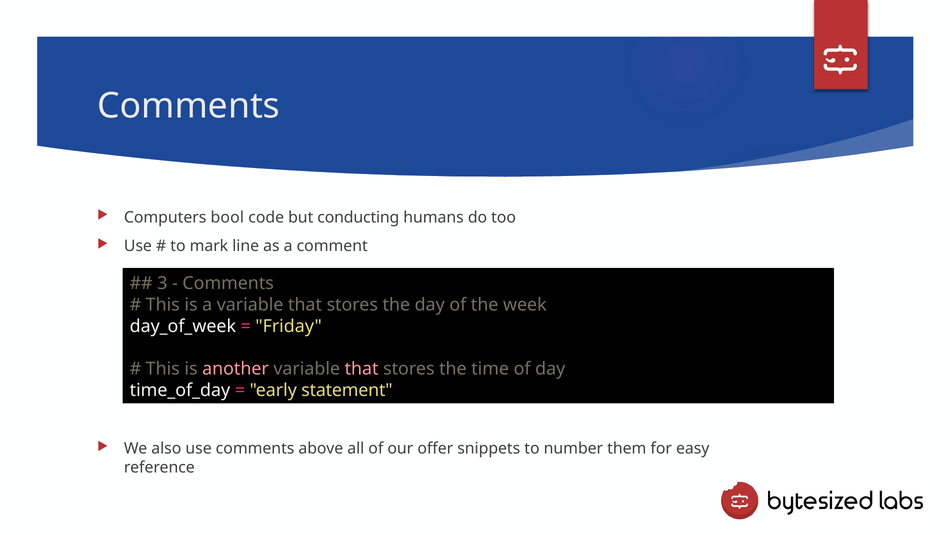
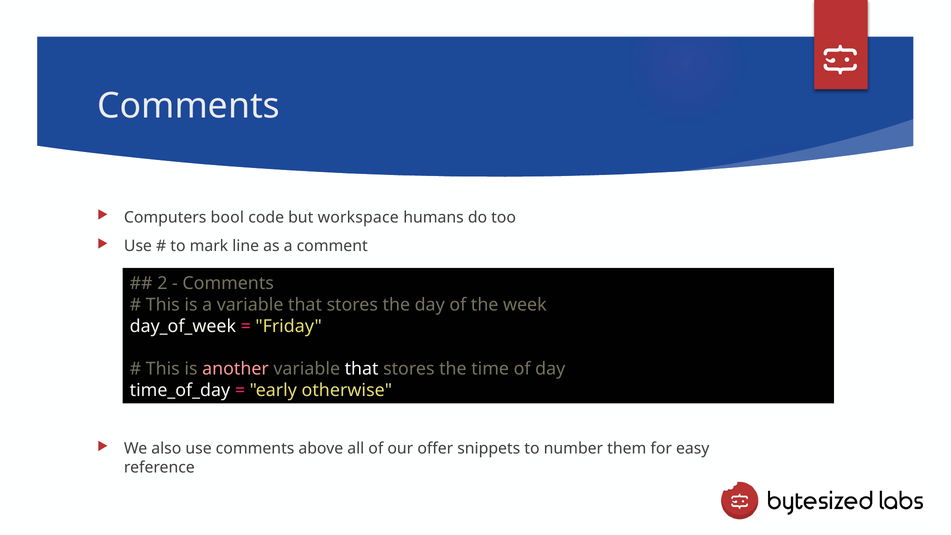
conducting: conducting -> workspace (358, 217)
3: 3 -> 2 (162, 283)
that colour: pink -> white (362, 369)
statement: statement -> otherwise (347, 390)
